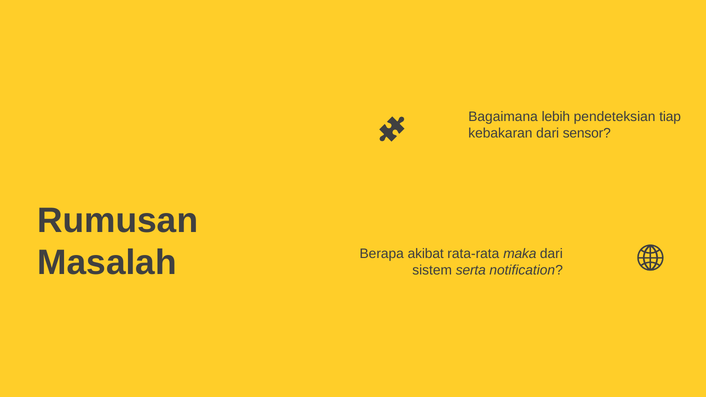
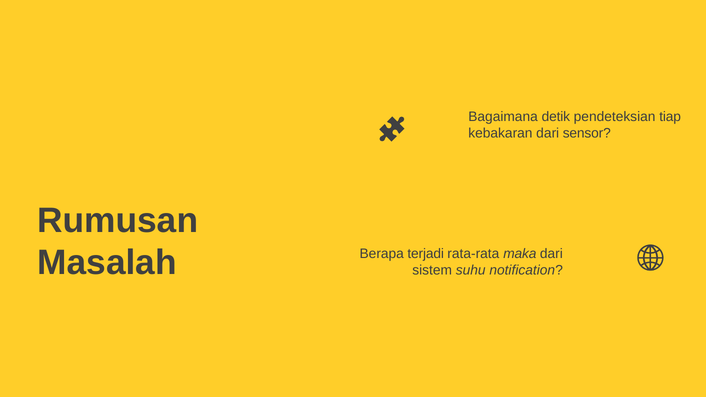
lebih: lebih -> detik (556, 117)
akibat: akibat -> terjadi (426, 254)
serta: serta -> suhu (471, 270)
